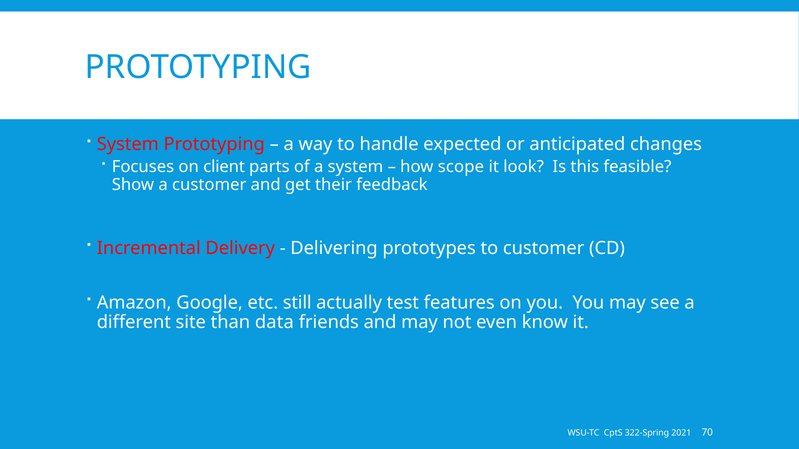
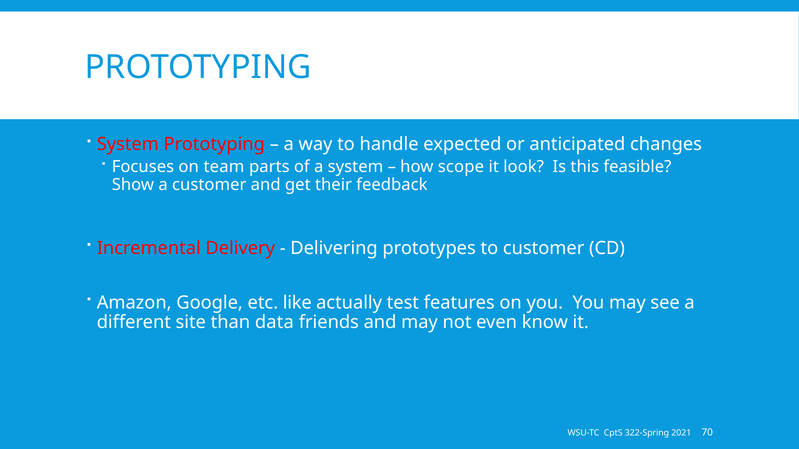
client: client -> team (224, 167)
still: still -> like (297, 303)
